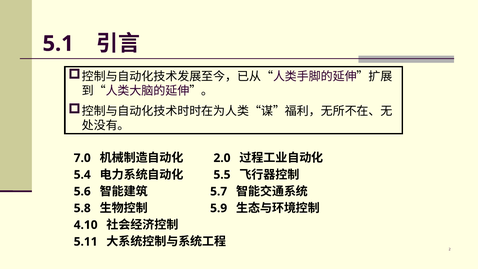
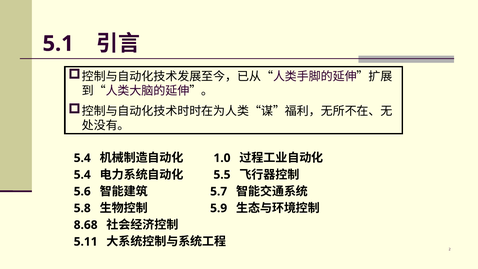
7.0: 7.0 -> 5.4 (82, 158)
2.0: 2.0 -> 1.0 (222, 158)
4.10: 4.10 -> 8.68 (86, 225)
